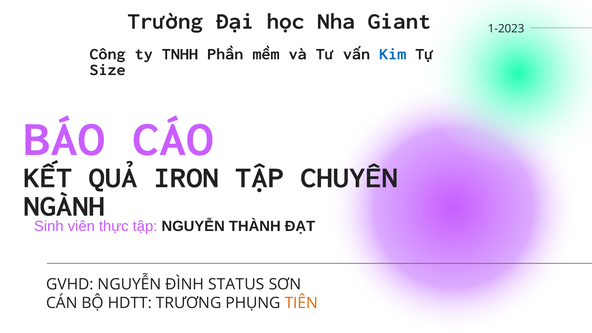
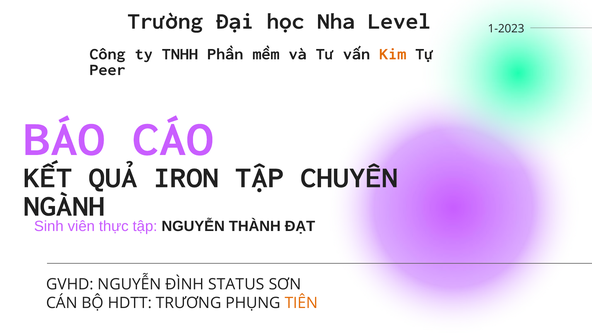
Giant: Giant -> Level (399, 21)
Kim colour: blue -> orange (393, 54)
Size: Size -> Peer (107, 70)
